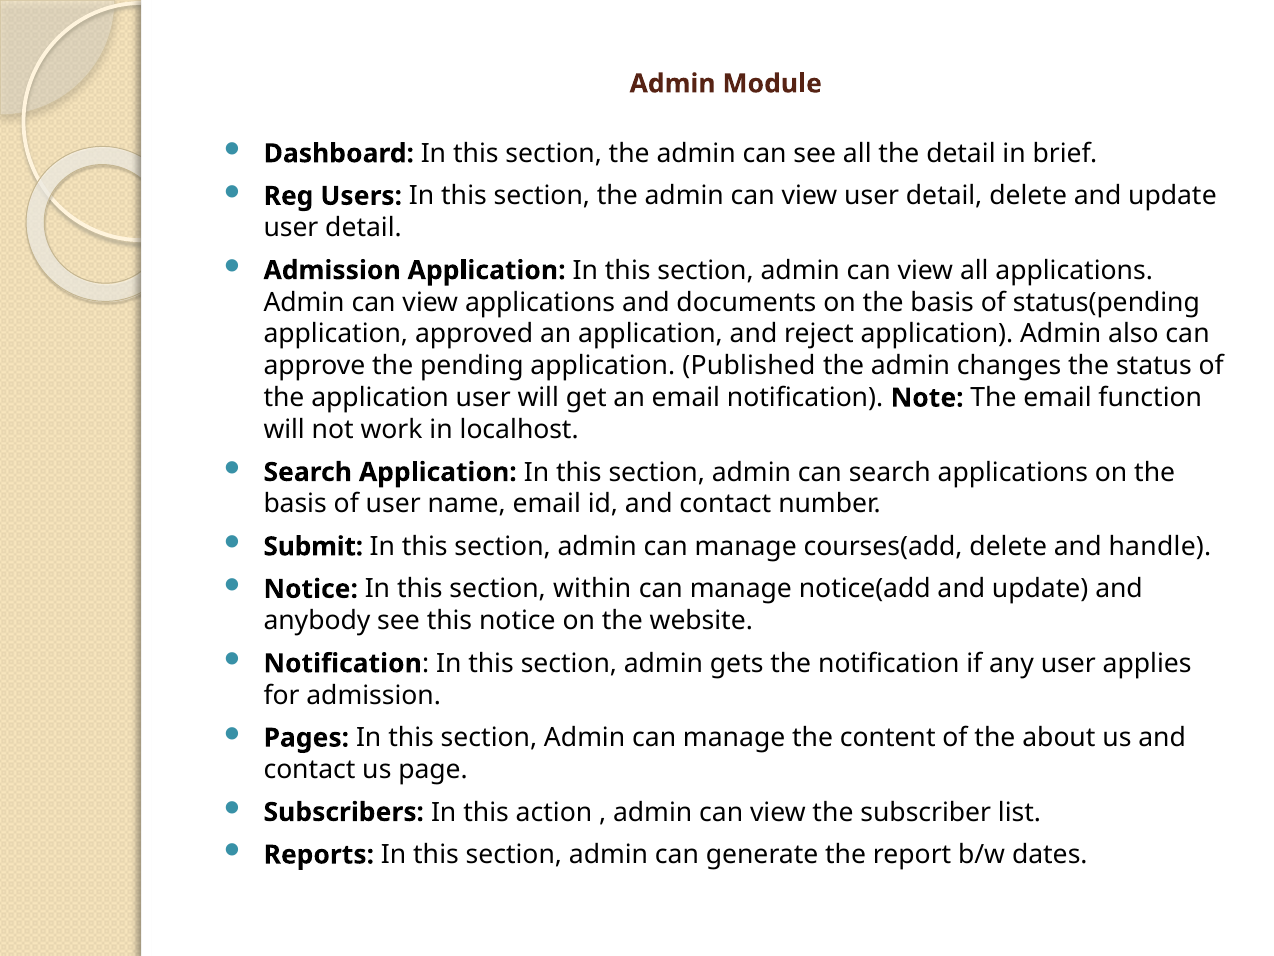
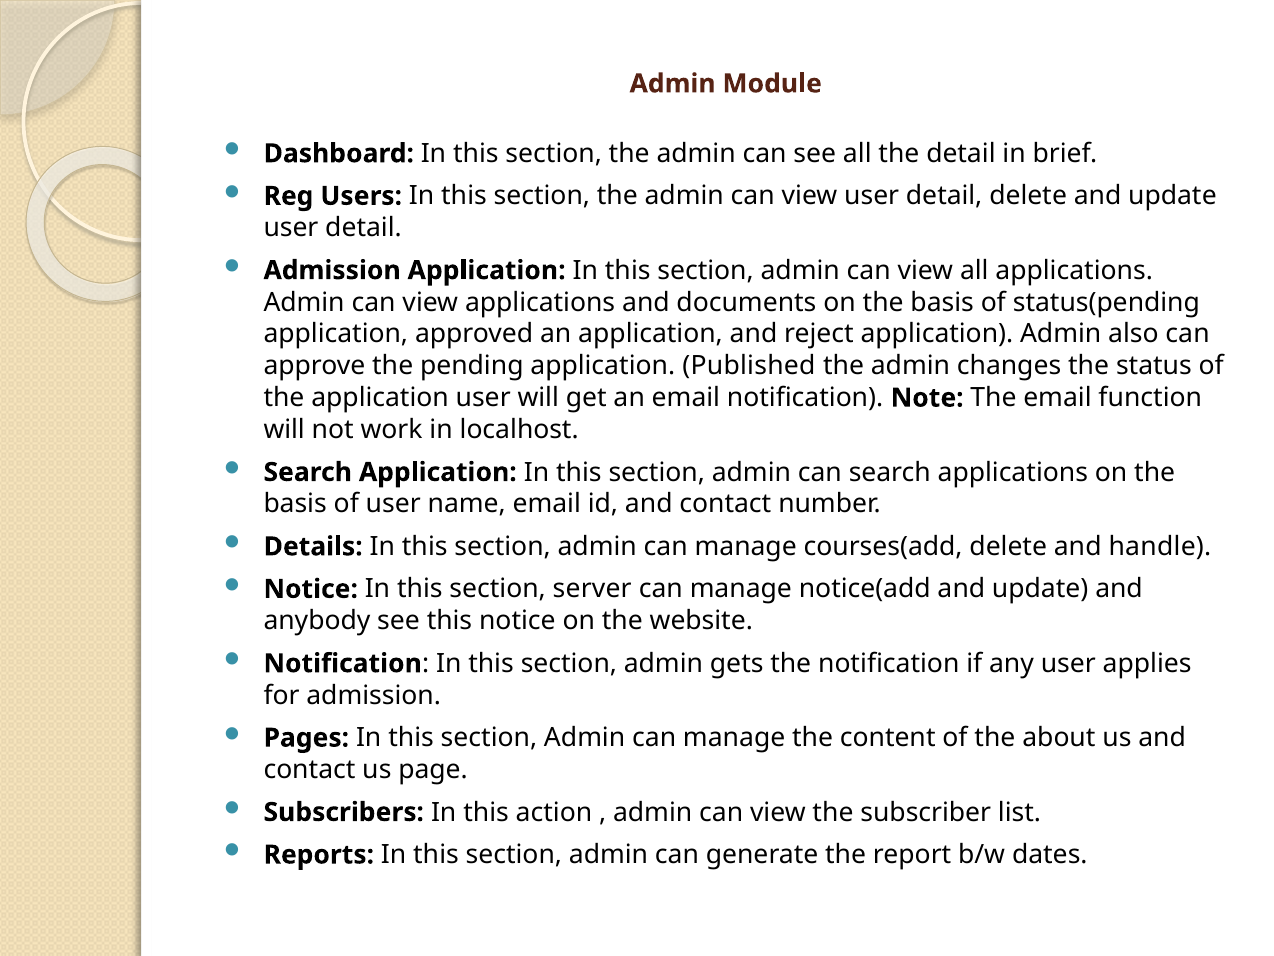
Submit: Submit -> Details (313, 546)
within: within -> server (592, 589)
